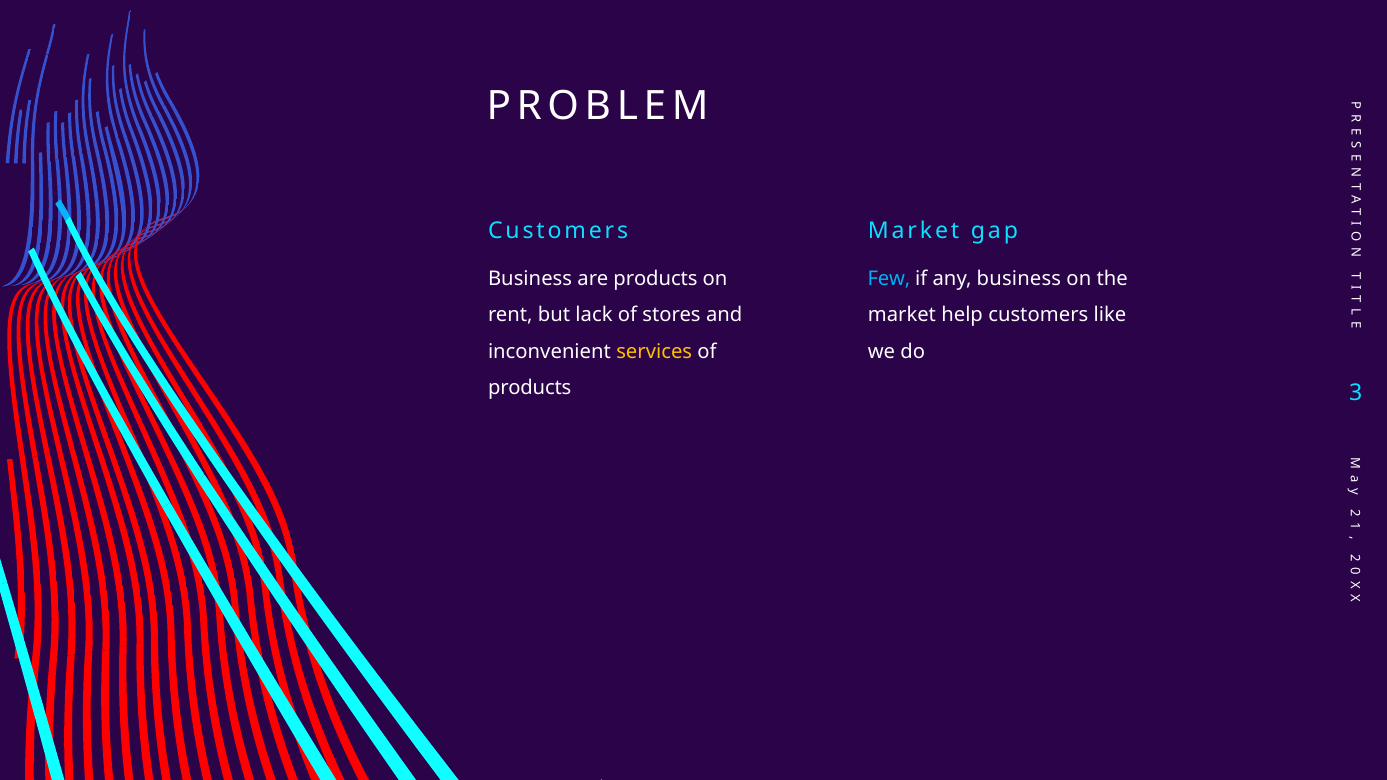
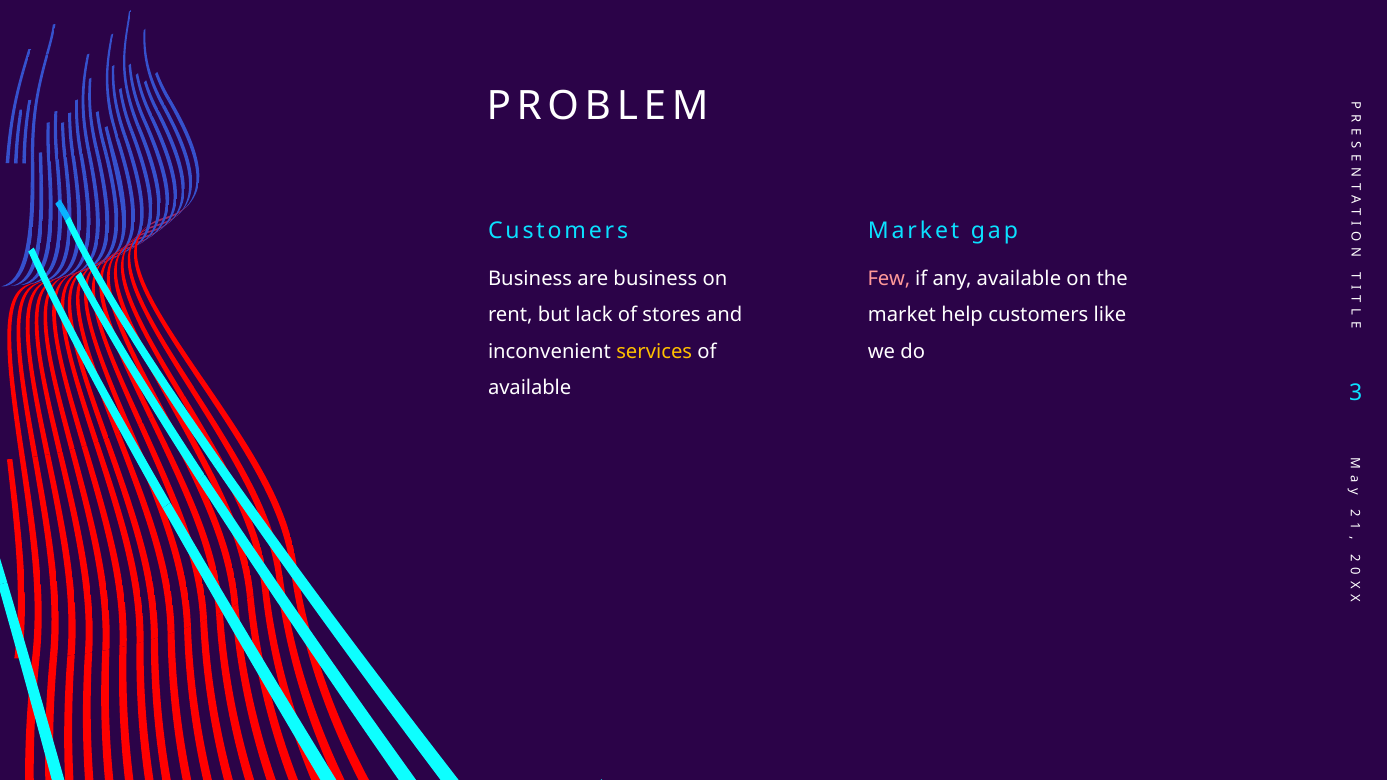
are products: products -> business (655, 279)
Few colour: light blue -> pink (889, 279)
any business: business -> available (1019, 279)
products: products -> available (530, 388)
